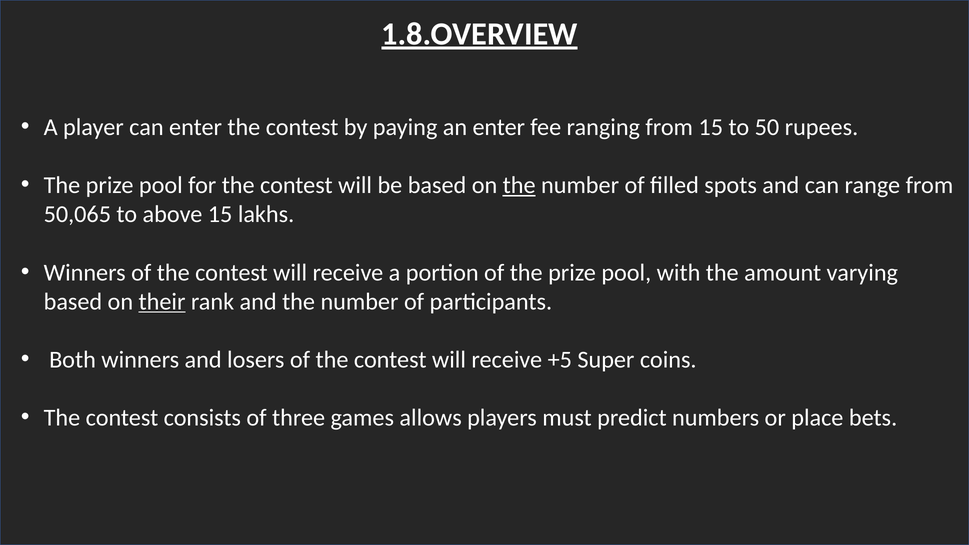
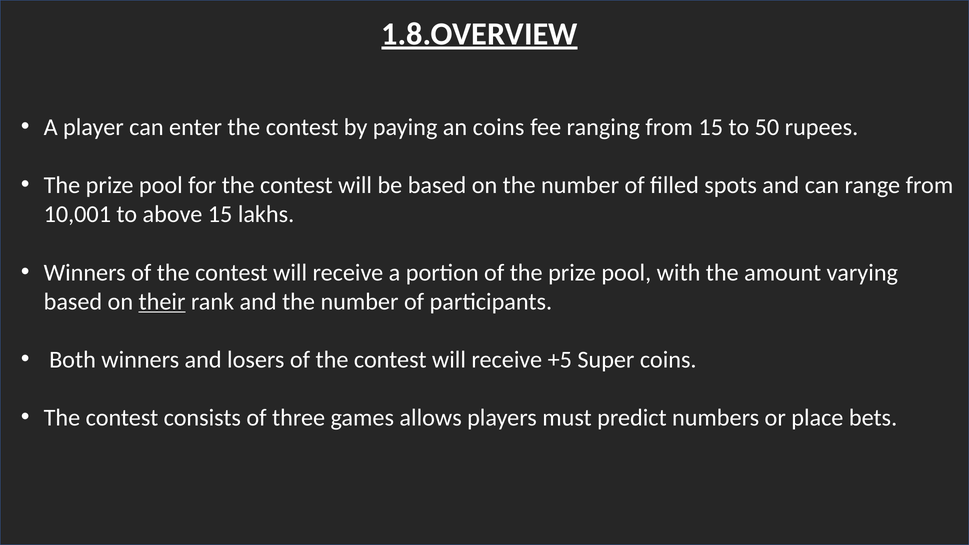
an enter: enter -> coins (499, 127)
the underline: present -> none (519, 185)
50,065: 50,065 -> 10,001 (77, 214)
